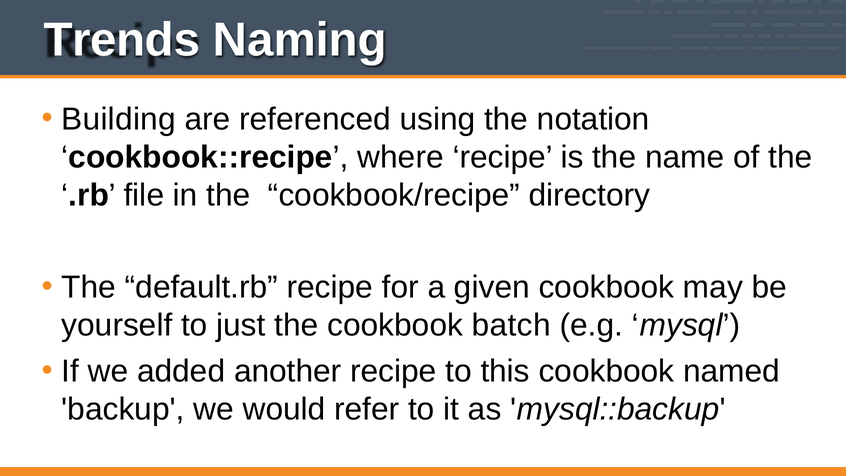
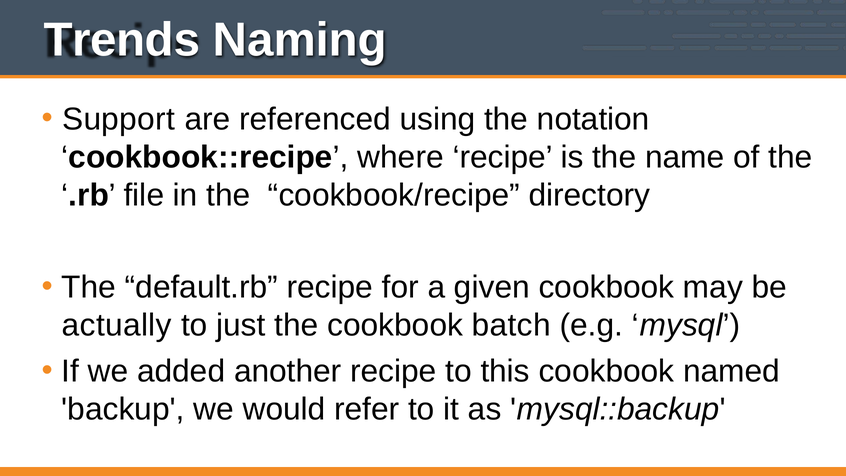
Building: Building -> Support (119, 119)
yourself: yourself -> actually (117, 325)
